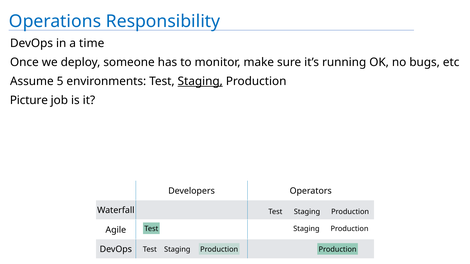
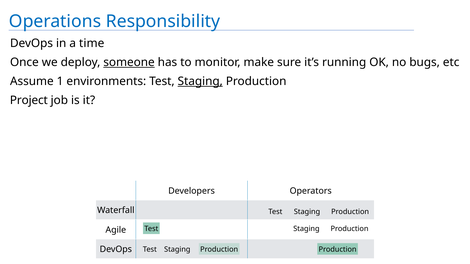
someone underline: none -> present (129, 62)
5: 5 -> 1 (60, 81)
Picture: Picture -> Project (29, 100)
